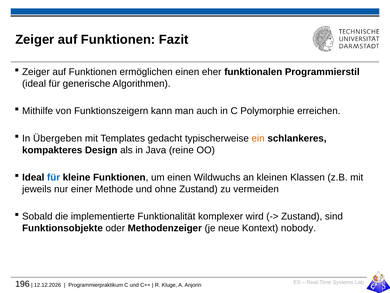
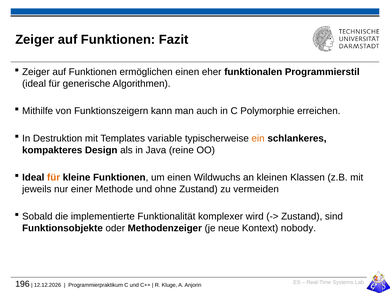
Übergeben: Übergeben -> Destruktion (58, 138)
gedacht: gedacht -> variable (165, 138)
für colour: blue -> orange (54, 177)
